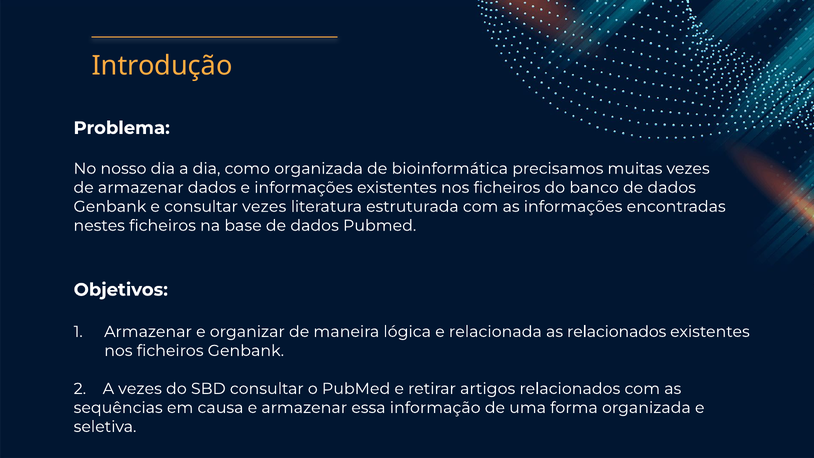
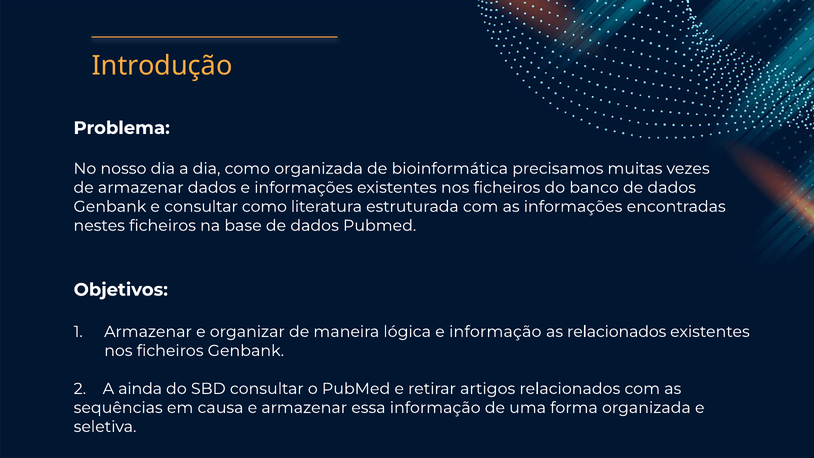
consultar vezes: vezes -> como (264, 207)
e relacionada: relacionada -> informação (495, 332)
A vezes: vezes -> ainda (140, 389)
